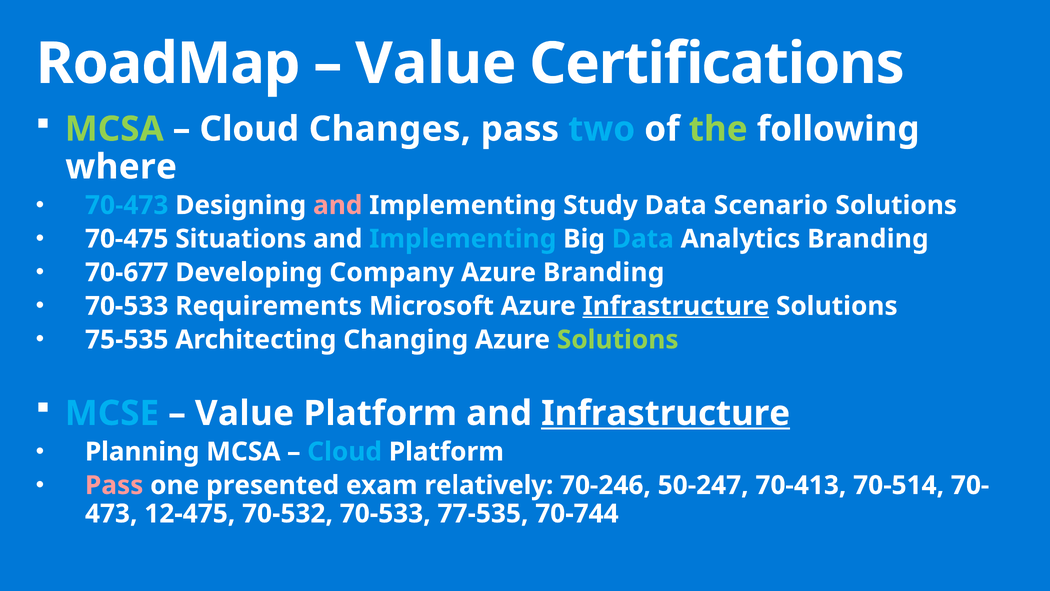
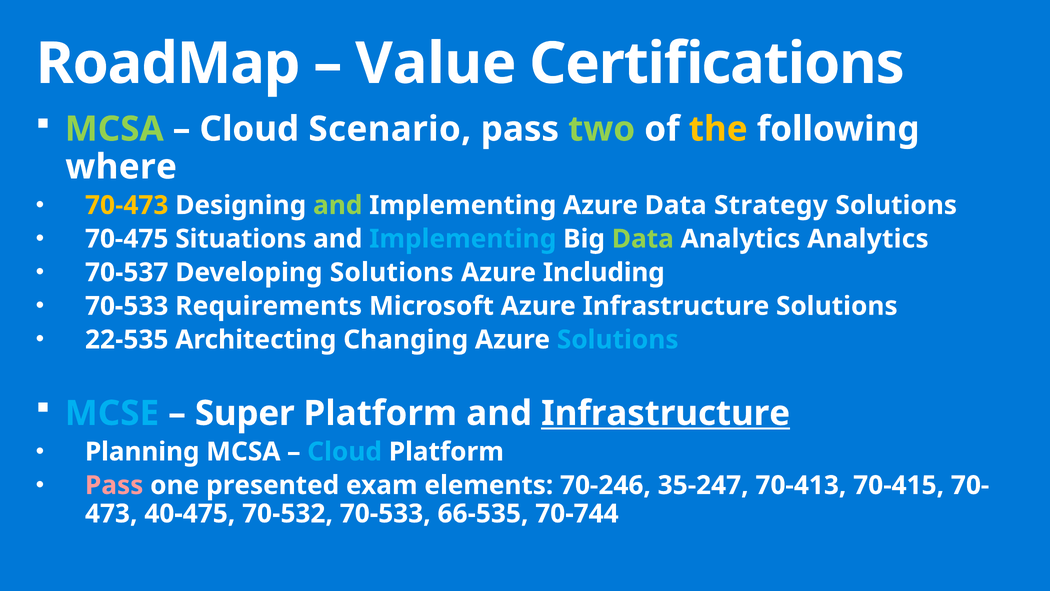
Changes: Changes -> Scenario (390, 129)
two colour: light blue -> light green (602, 129)
the colour: light green -> yellow (718, 129)
70-473 colour: light blue -> yellow (127, 205)
and colour: pink -> light green (338, 205)
Implementing Study: Study -> Azure (601, 205)
Scenario: Scenario -> Strategy (771, 205)
Data colour: light blue -> light green (643, 239)
Analytics Branding: Branding -> Analytics (868, 239)
70-677: 70-677 -> 70-537 (127, 272)
Developing Company: Company -> Solutions (392, 272)
Azure Branding: Branding -> Including (604, 272)
Infrastructure underline: present -> none (676, 306)
75-535: 75-535 -> 22-535 (127, 340)
Solutions colour: light green -> light blue (618, 340)
Value: Value -> Super (245, 413)
relatively: relatively -> elements (489, 485)
50-247: 50-247 -> 35-247 (703, 485)
70-514: 70-514 -> 70-415 (899, 485)
12-475: 12-475 -> 40-475 (190, 513)
77-535: 77-535 -> 66-535 (483, 513)
